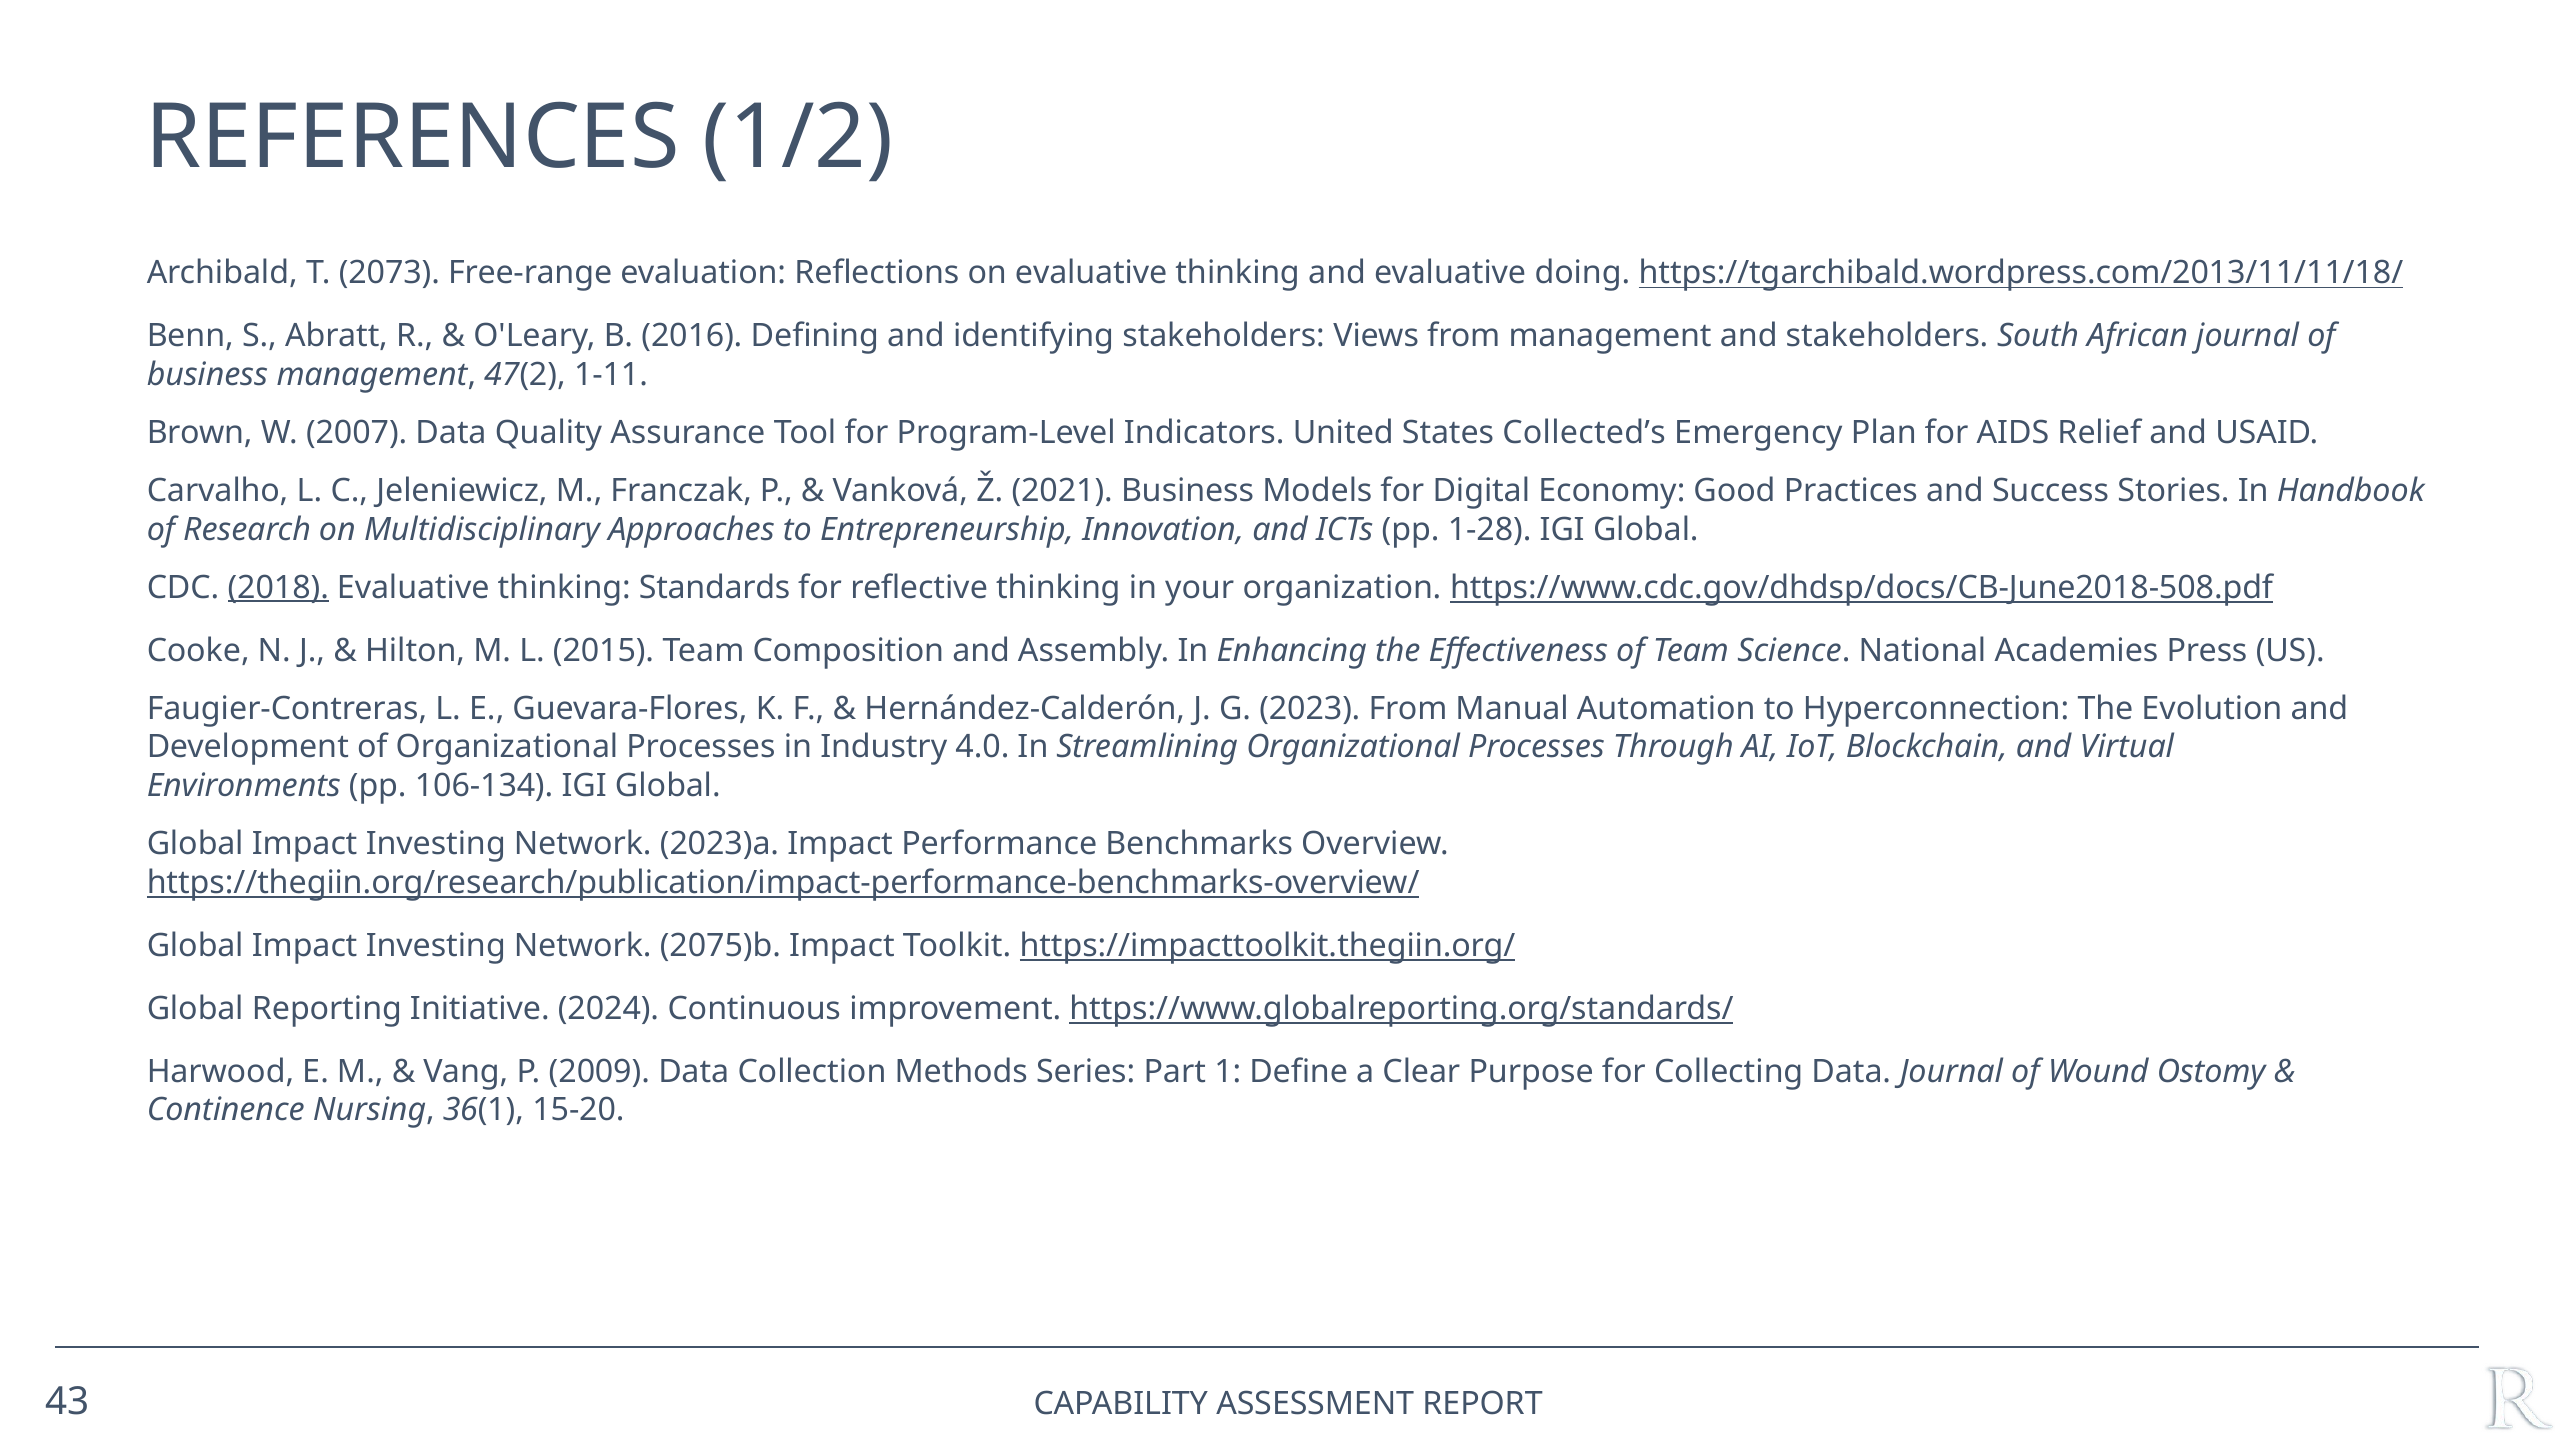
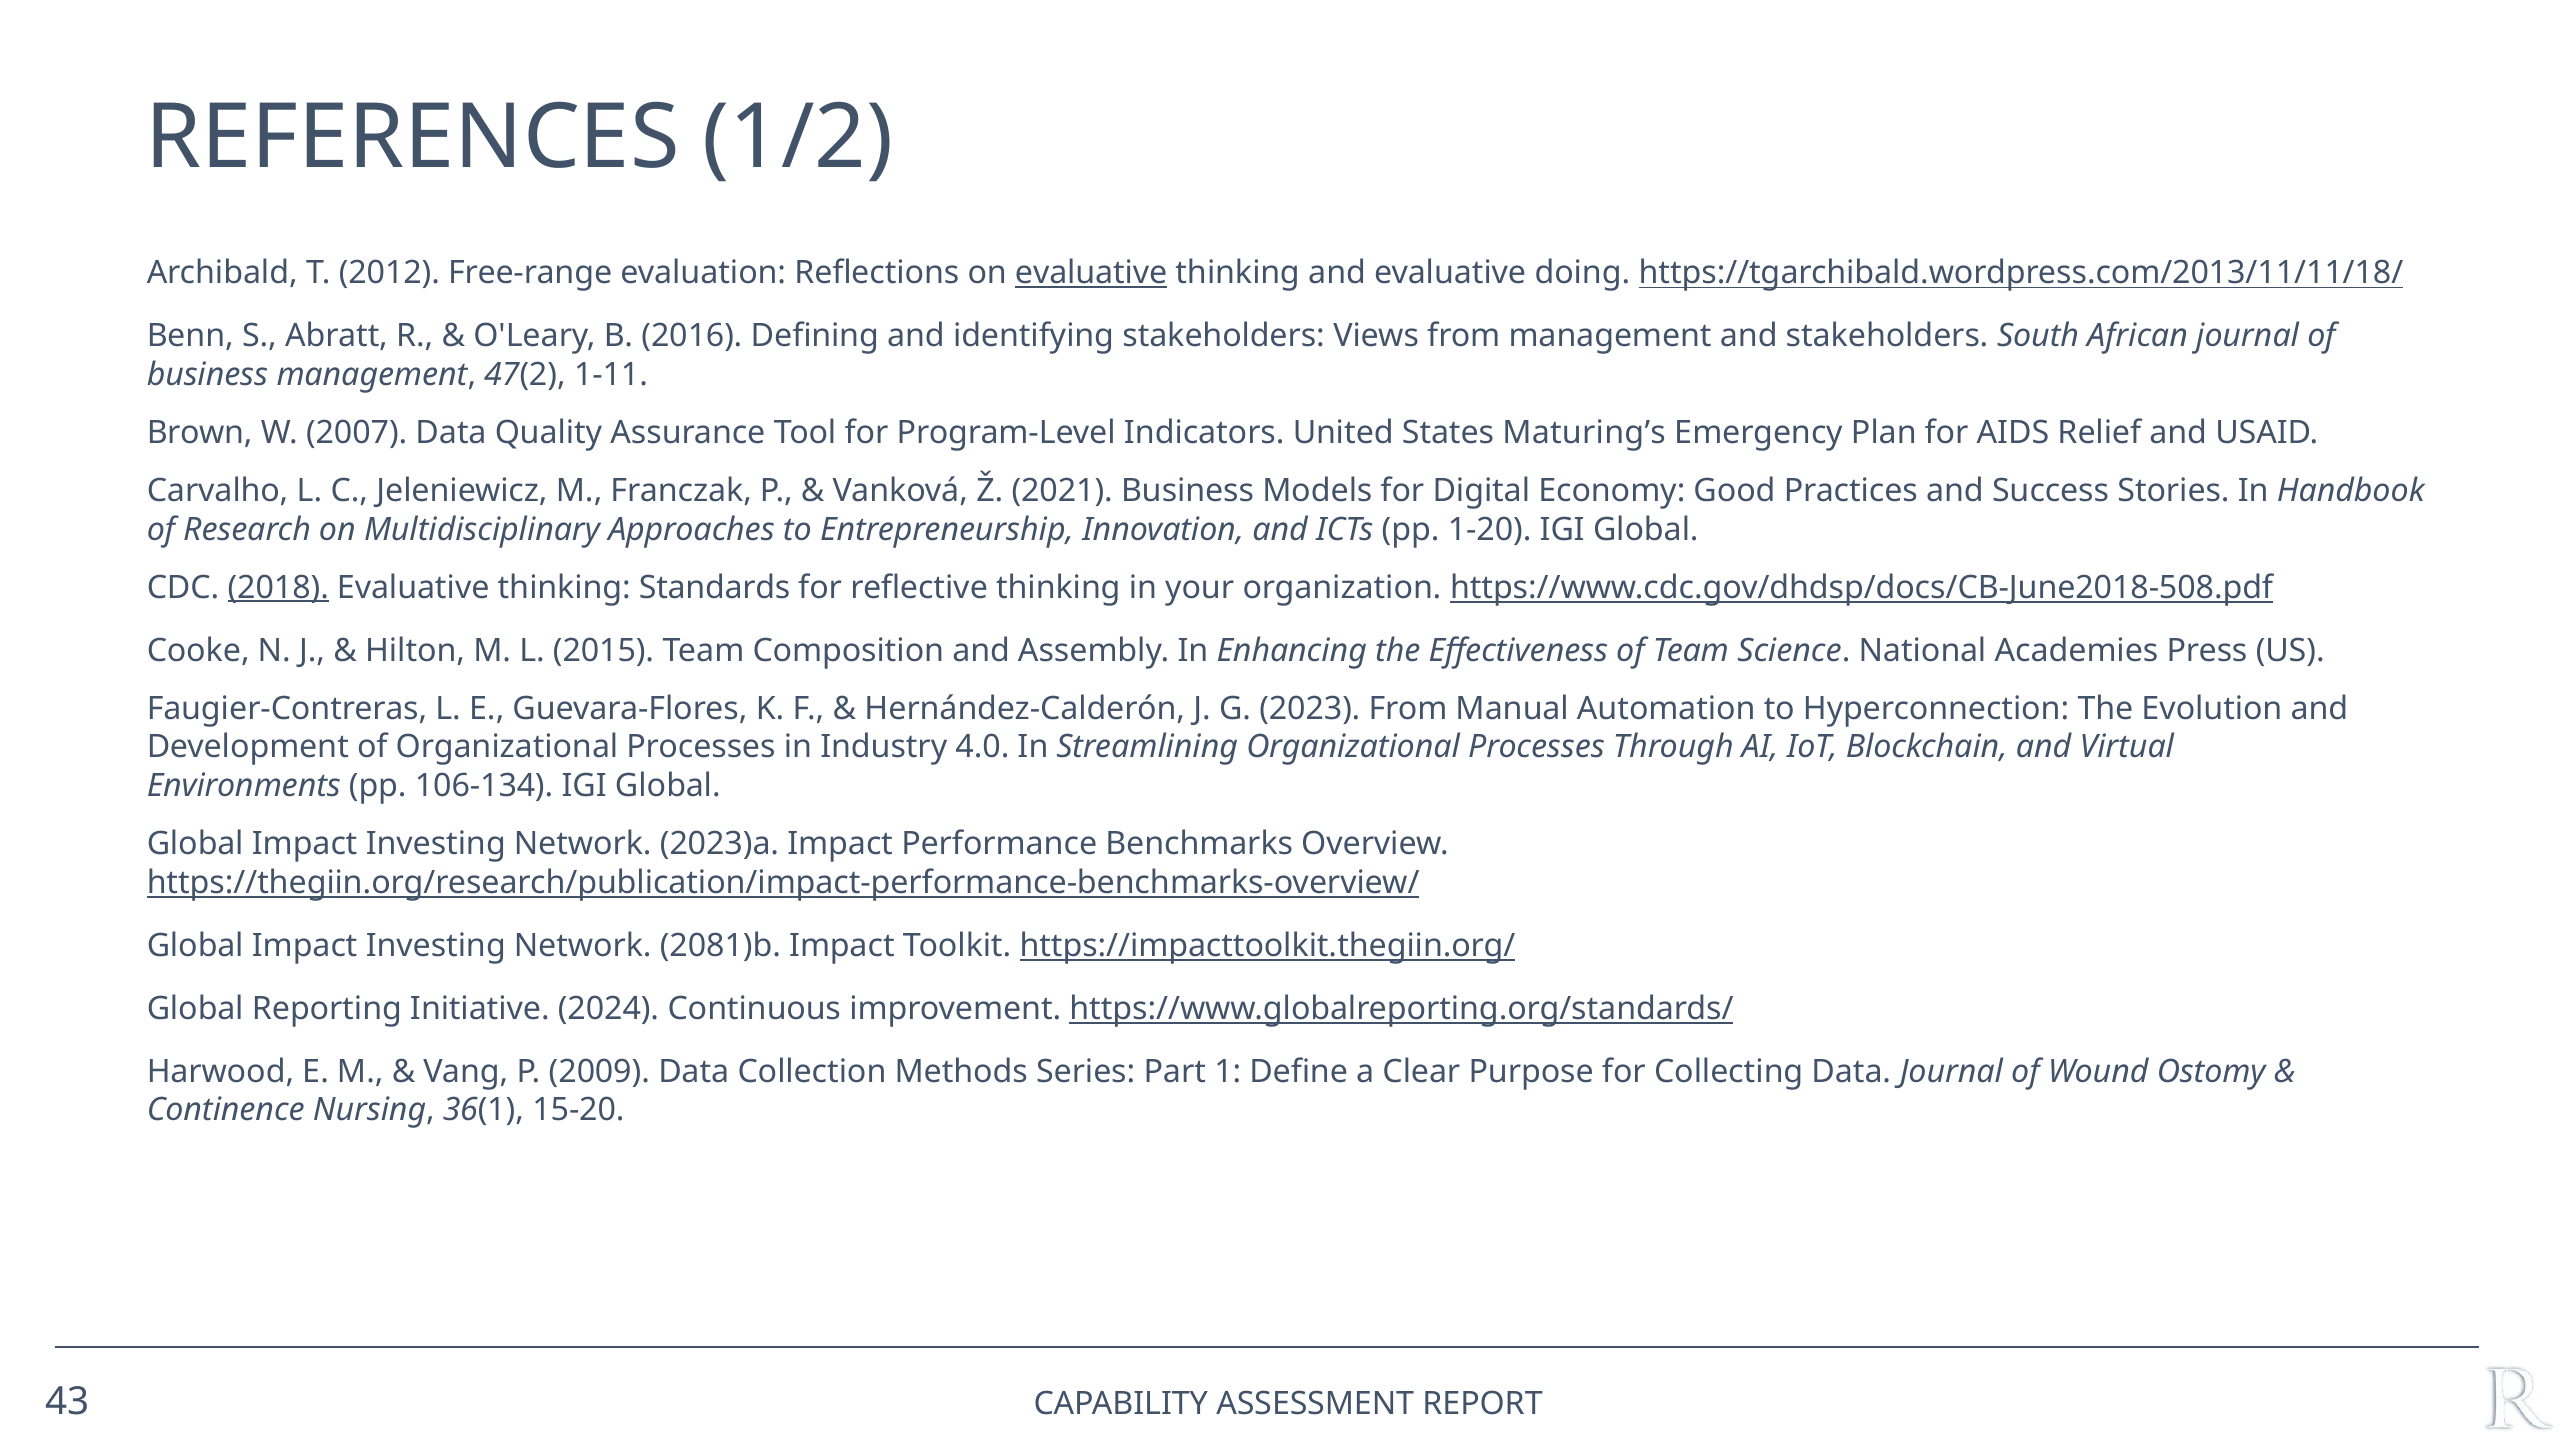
2073: 2073 -> 2012 (389, 273)
evaluative underline: none -> present (1091, 273)
Collected’s: Collected’s -> Maturing’s (1584, 433)
1-28: 1-28 -> 1-20 (1490, 529)
2075)b: 2075)b -> 2081)b (720, 946)
